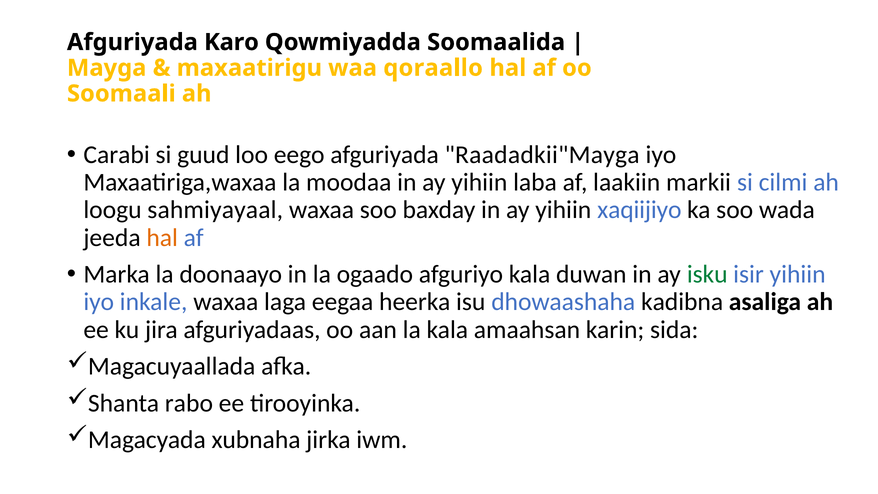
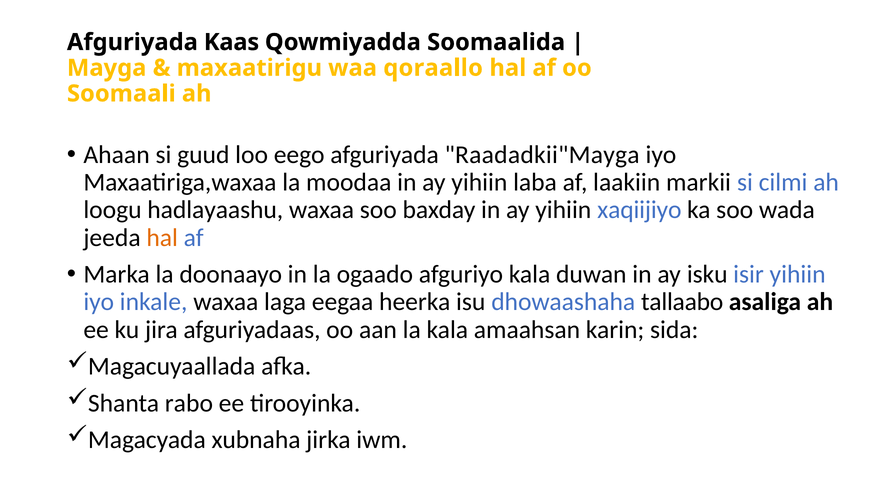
Karo: Karo -> Kaas (231, 42)
Carabi: Carabi -> Ahaan (117, 155)
sahmiyayaal: sahmiyayaal -> hadlayaashu (215, 210)
isku colour: green -> black (707, 274)
kadibna: kadibna -> tallaabo (682, 302)
